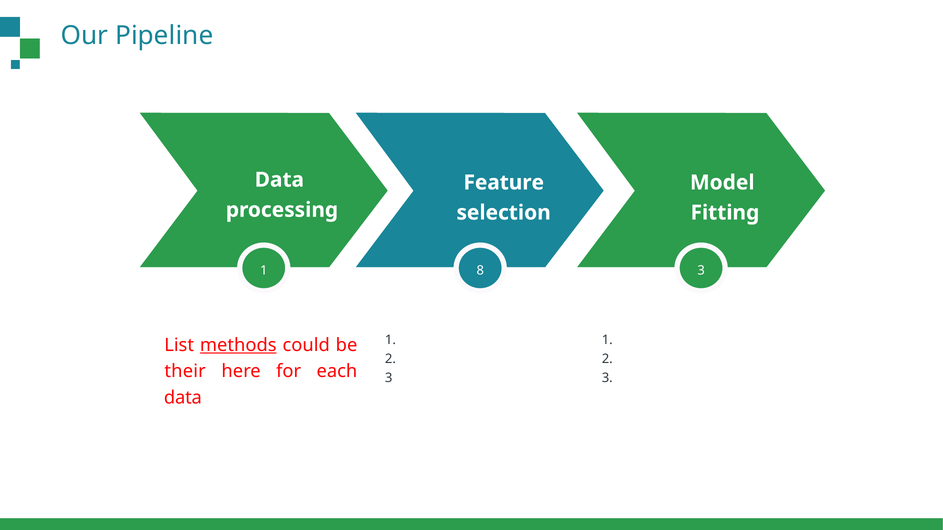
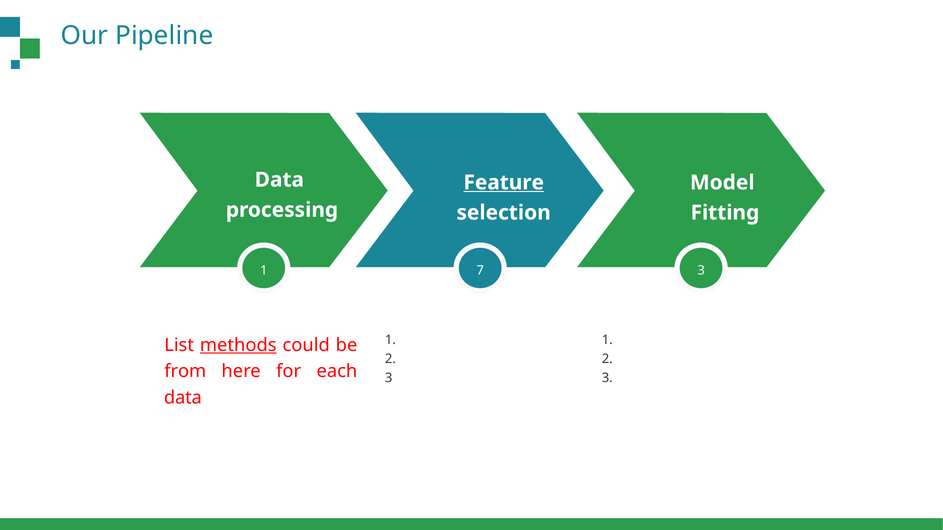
Feature underline: none -> present (504, 183)
8: 8 -> 7 (480, 271)
their: their -> from (185, 372)
